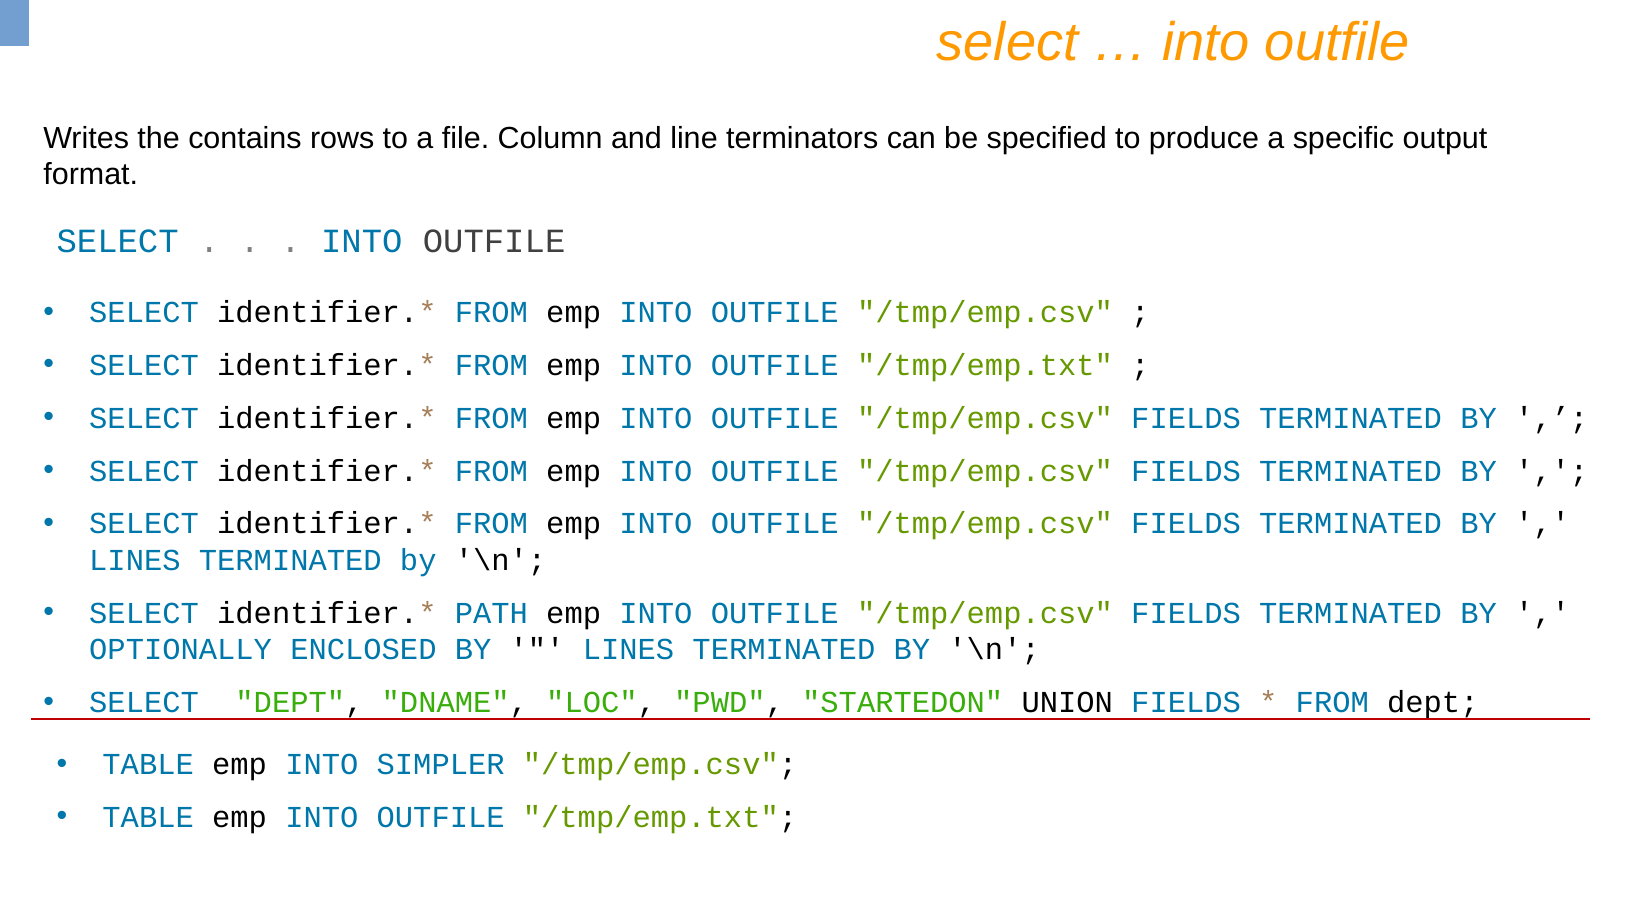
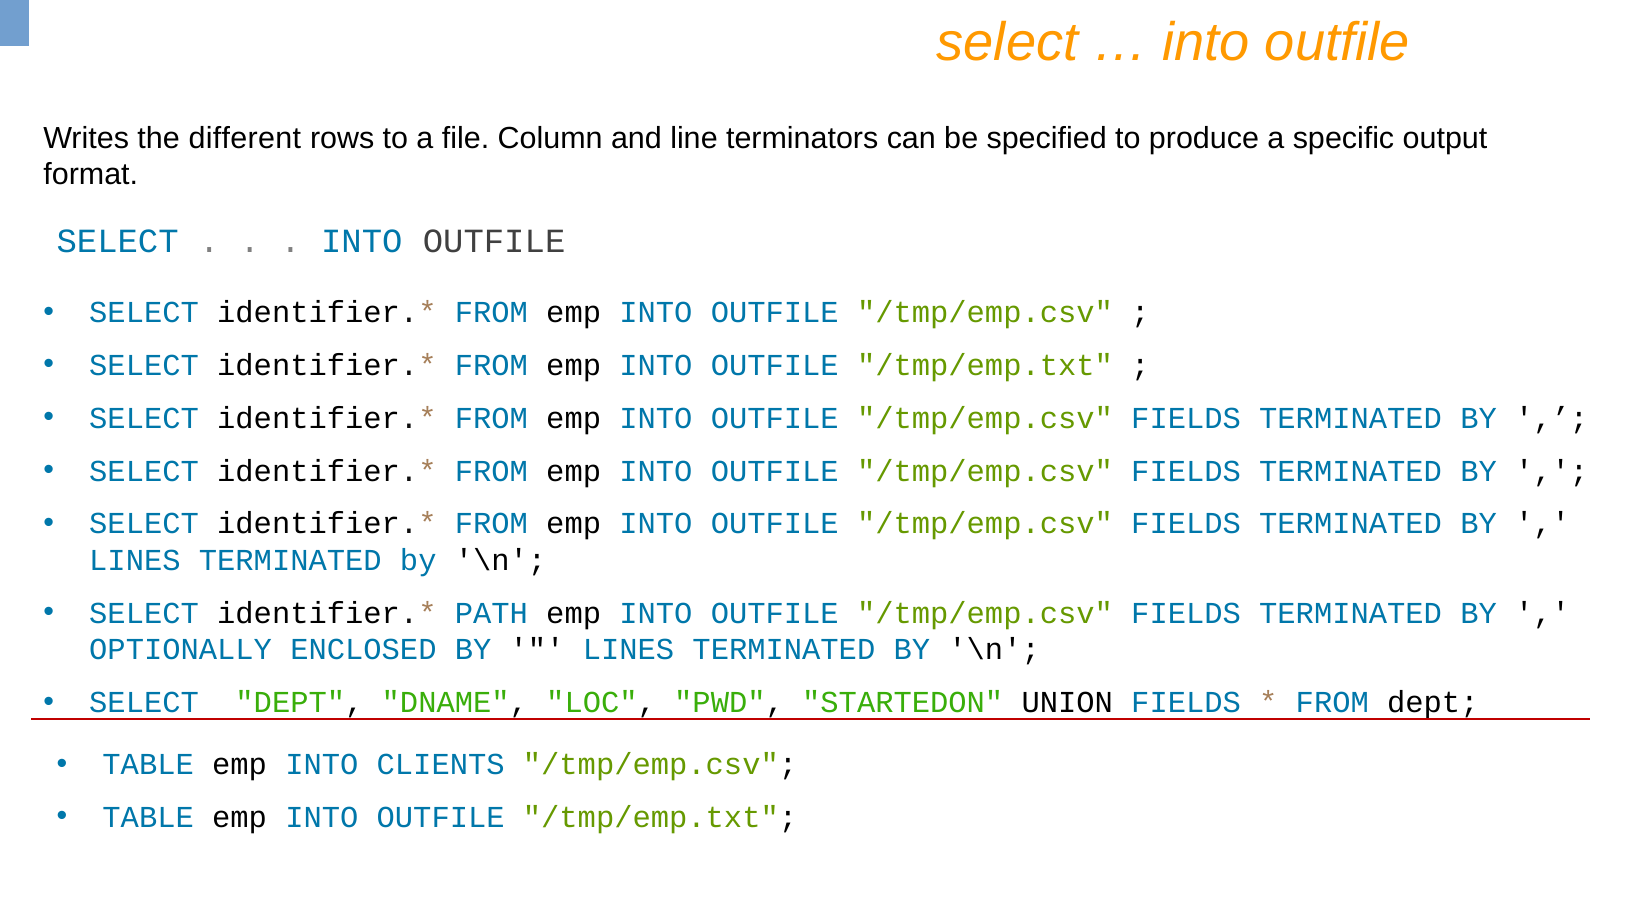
contains: contains -> different (245, 138)
SIMPLER: SIMPLER -> CLIENTS (441, 765)
